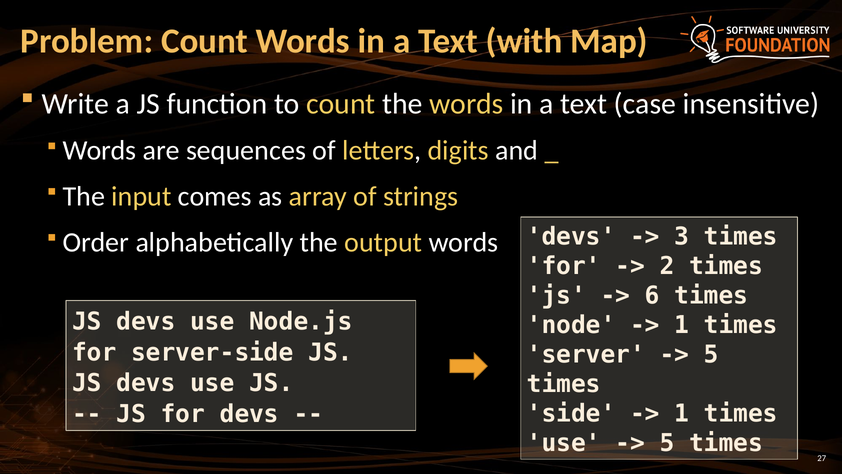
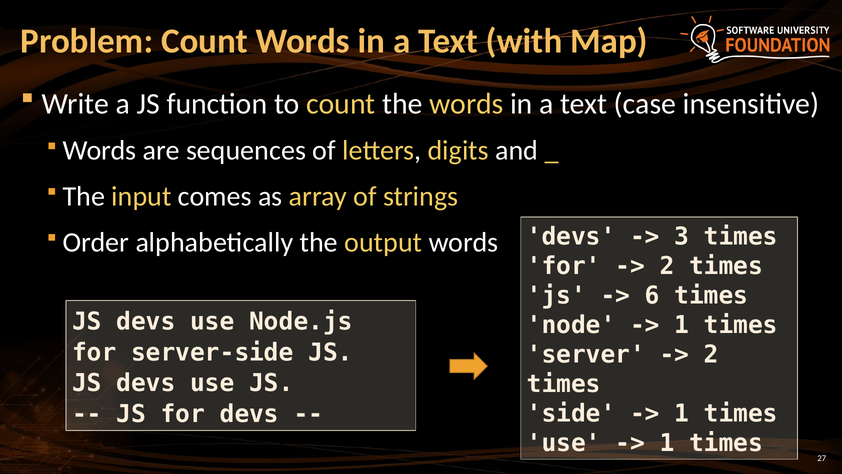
5: 5 -> 2 (711, 354)
5: 5 -> 1 (667, 443)
